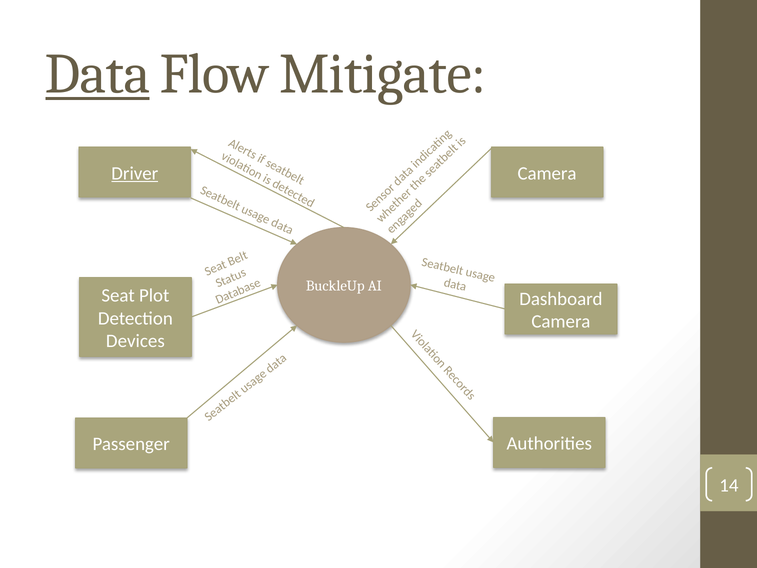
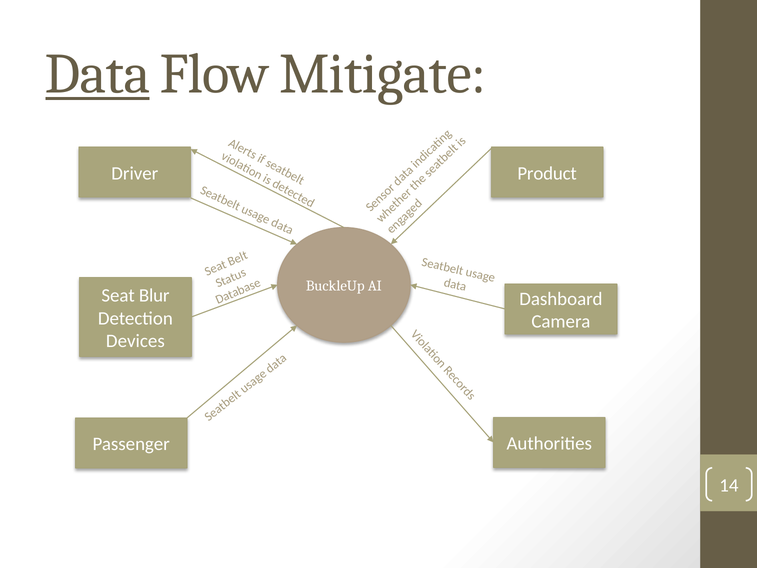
Driver underline: present -> none (135, 173)
Camera: Camera -> Product (547, 173)
Plot: Plot -> Blur (154, 295)
